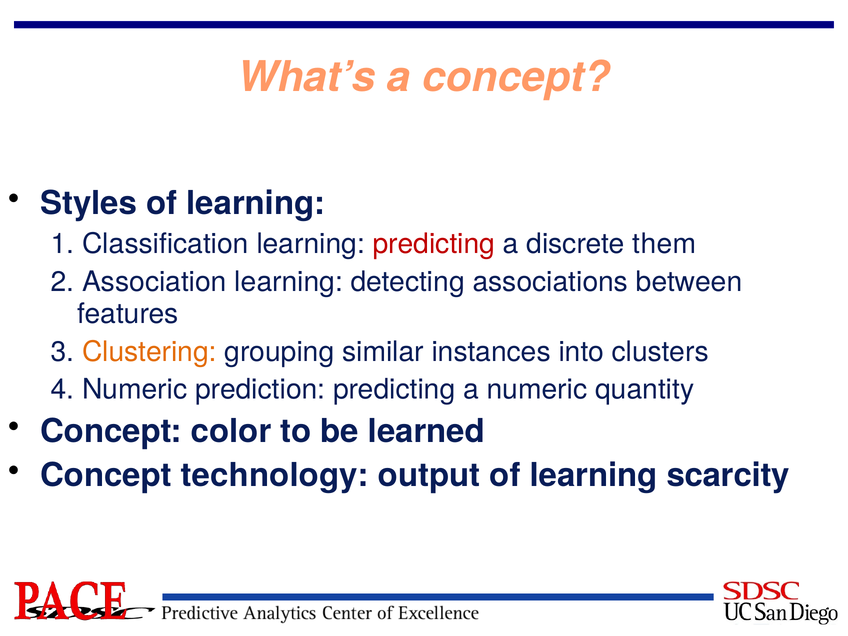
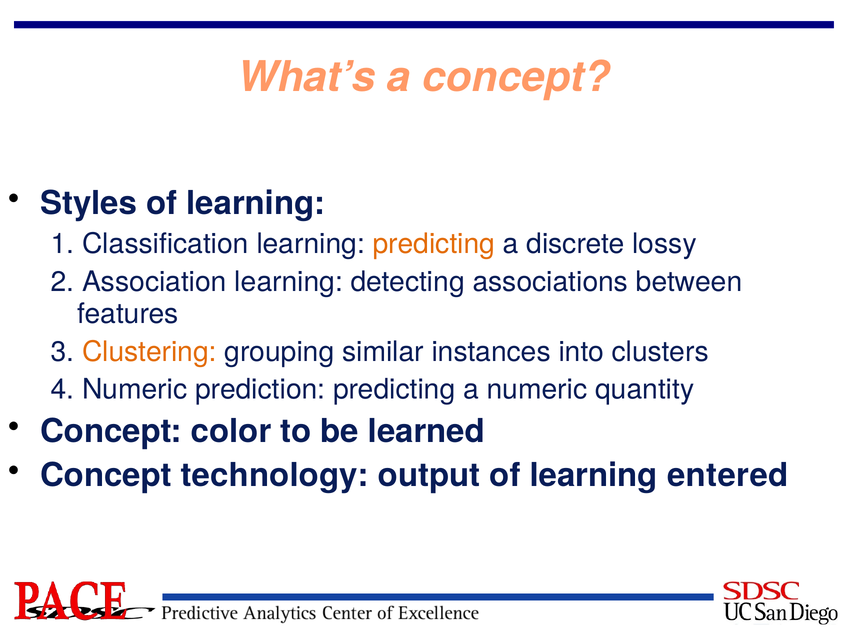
predicting colour: red -> orange (434, 244)
them: them -> lossy (664, 244)
scarcity: scarcity -> entered (728, 475)
